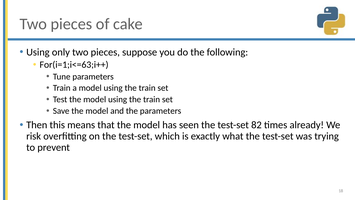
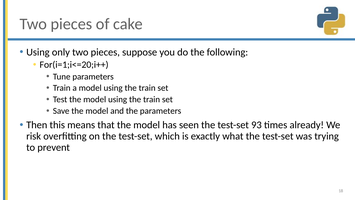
For(i=1;i<=63;i++: For(i=1;i<=63;i++ -> For(i=1;i<=20;i++ (74, 65)
82: 82 -> 93 (256, 125)
